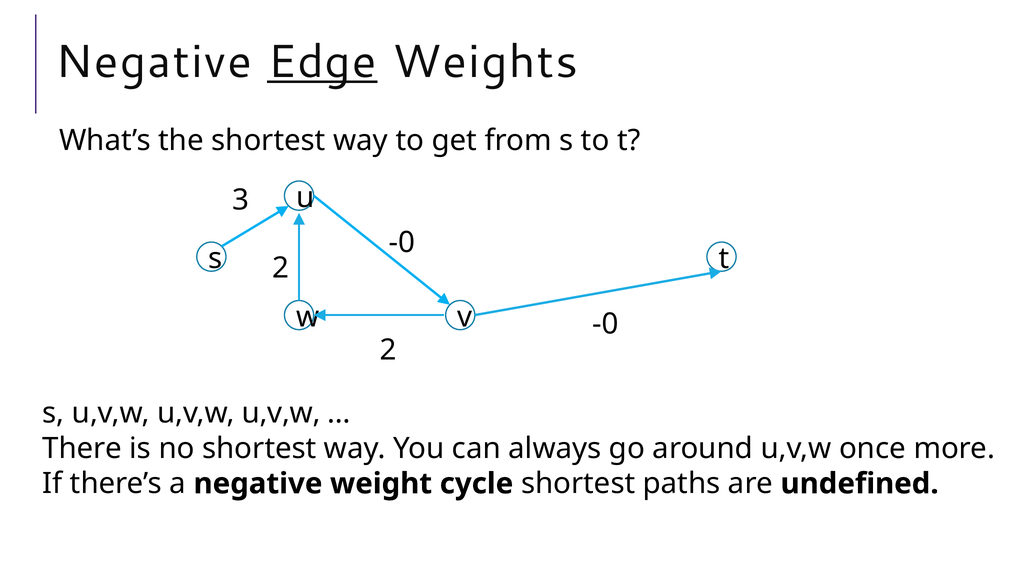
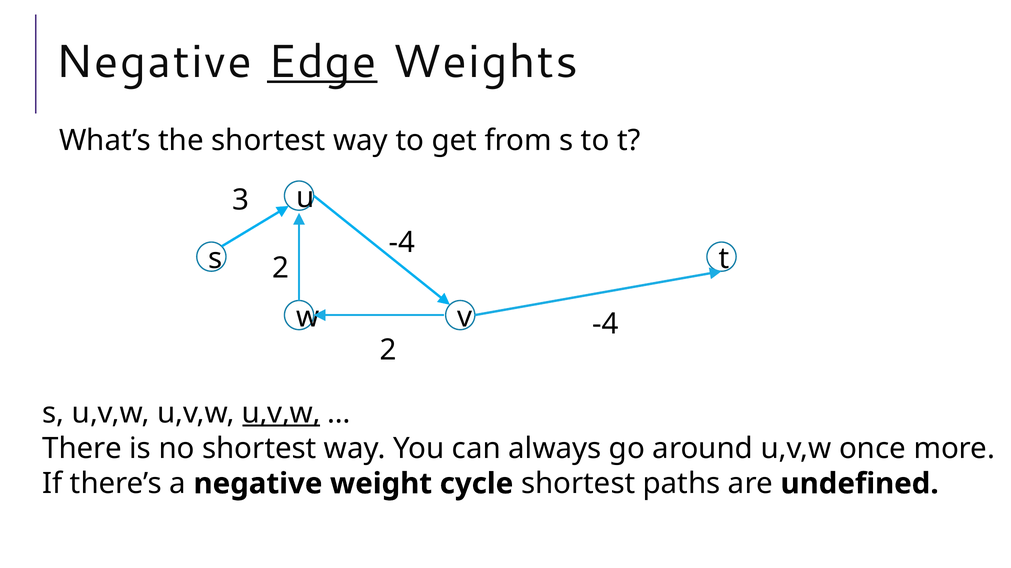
-0: -0 -> -4 (402, 243)
-0: -0 -> -4 (605, 324)
u,v,w underline: none -> present (281, 413)
